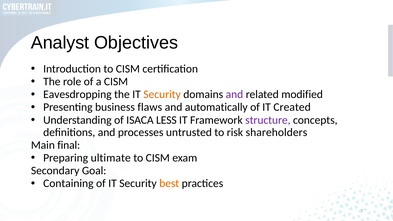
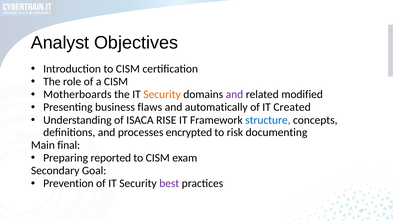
Eavesdropping: Eavesdropping -> Motherboards (77, 94)
LESS: LESS -> RISE (166, 120)
structure colour: purple -> blue (268, 120)
untrusted: untrusted -> encrypted (189, 132)
shareholders: shareholders -> documenting (276, 132)
ultimate: ultimate -> reported (111, 158)
Containing: Containing -> Prevention (68, 183)
best colour: orange -> purple (169, 183)
